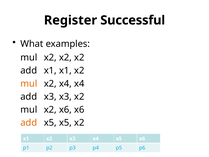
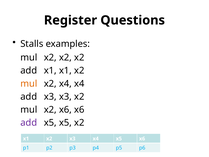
Successful: Successful -> Questions (133, 20)
What: What -> Stalls (32, 44)
add colour: orange -> purple (29, 123)
